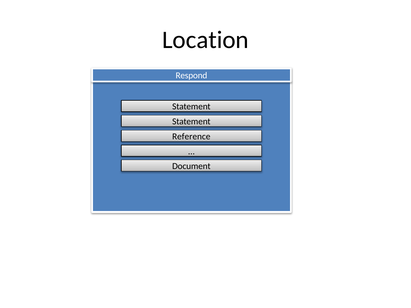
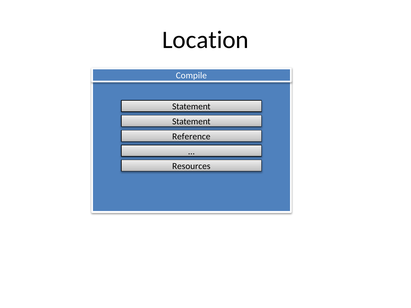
Respond: Respond -> Compile (191, 76)
Document: Document -> Resources (191, 166)
